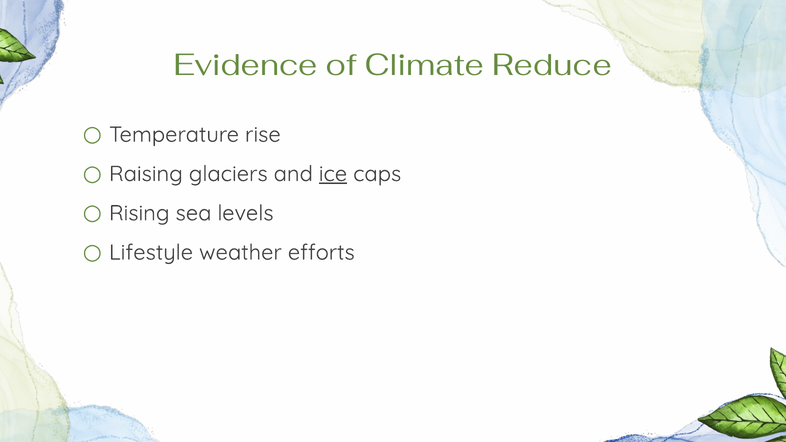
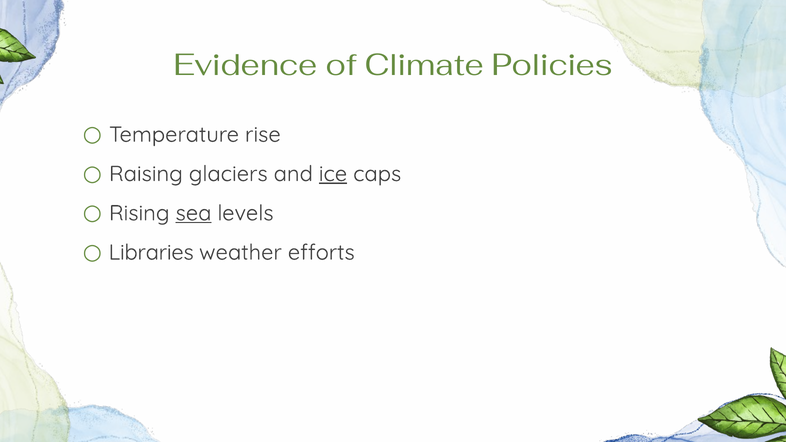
Reduce: Reduce -> Policies (552, 65)
sea underline: none -> present (193, 213)
Lifestyle: Lifestyle -> Libraries (151, 253)
